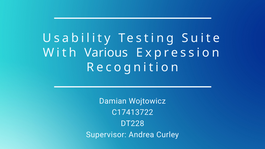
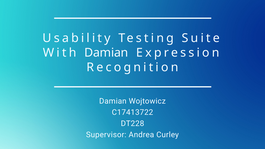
With Various: Various -> Damian (106, 53)
